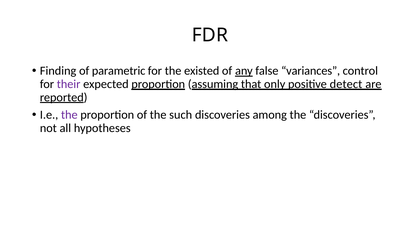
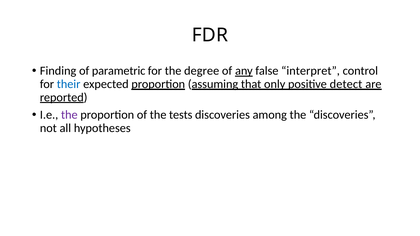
existed: existed -> degree (202, 71)
variances: variances -> interpret (311, 71)
their colour: purple -> blue (69, 84)
such: such -> tests (181, 115)
